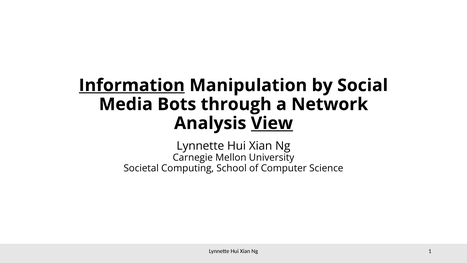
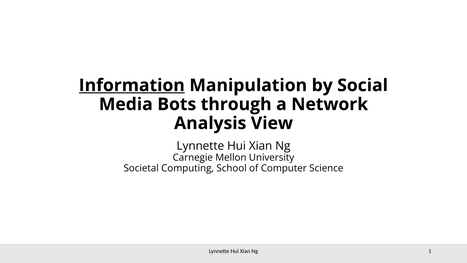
View underline: present -> none (272, 123)
